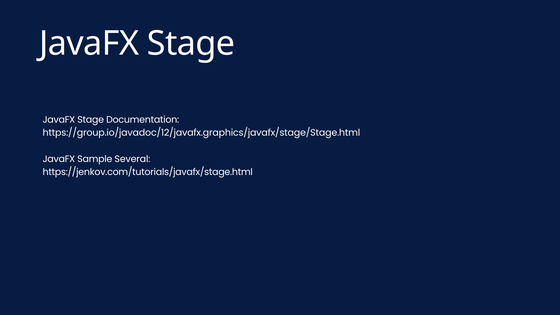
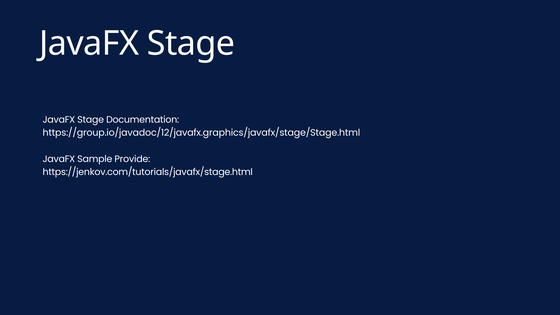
Several: Several -> Provide (132, 159)
